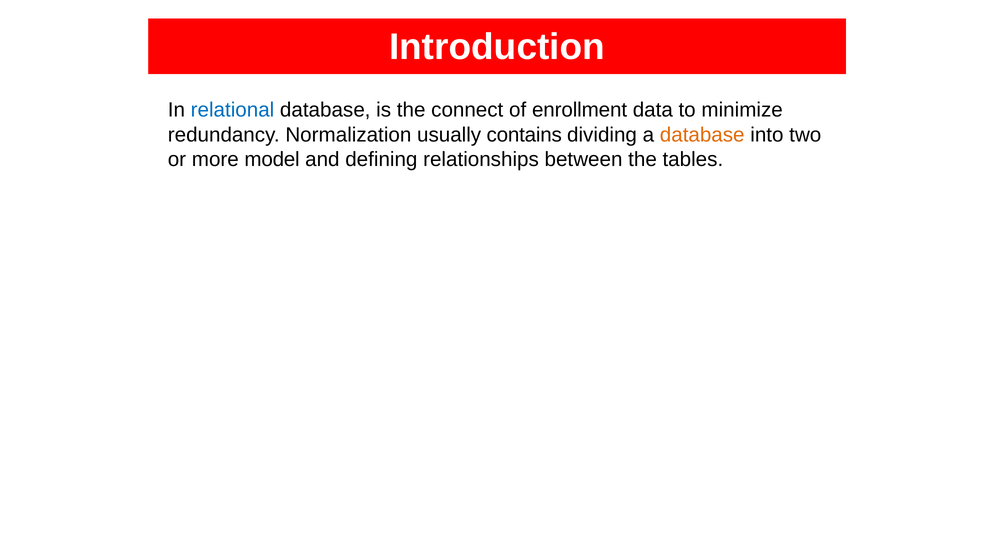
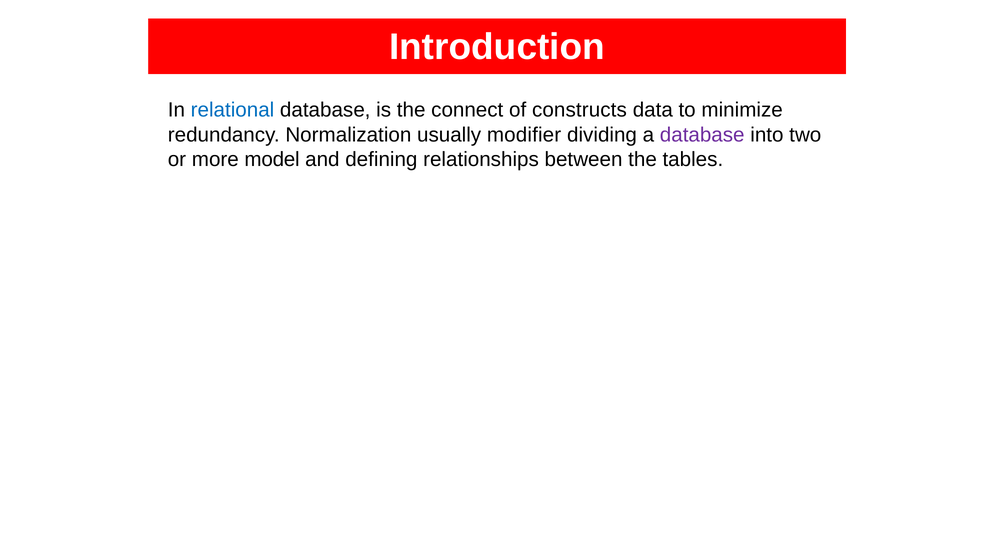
enrollment: enrollment -> constructs (579, 110)
contains: contains -> modifier (524, 135)
database colour: orange -> purple (702, 135)
